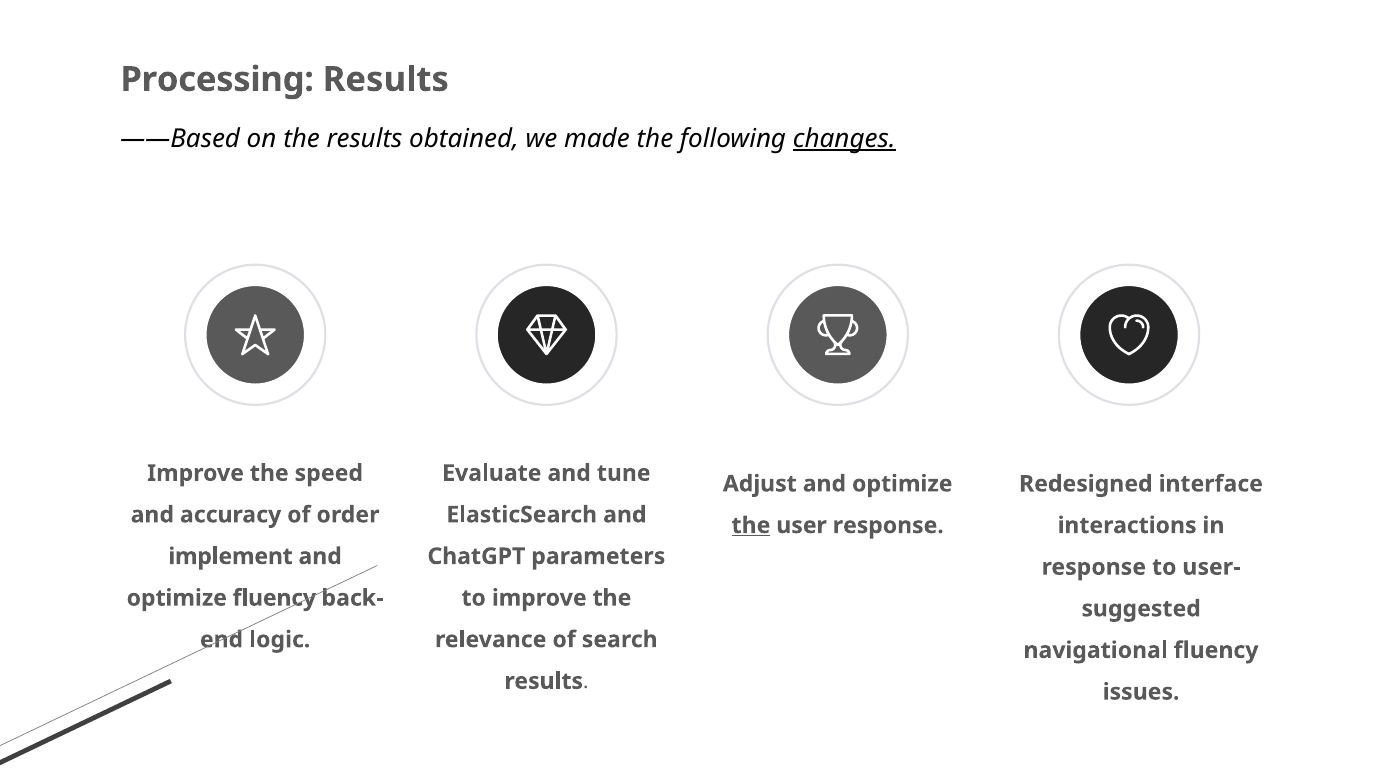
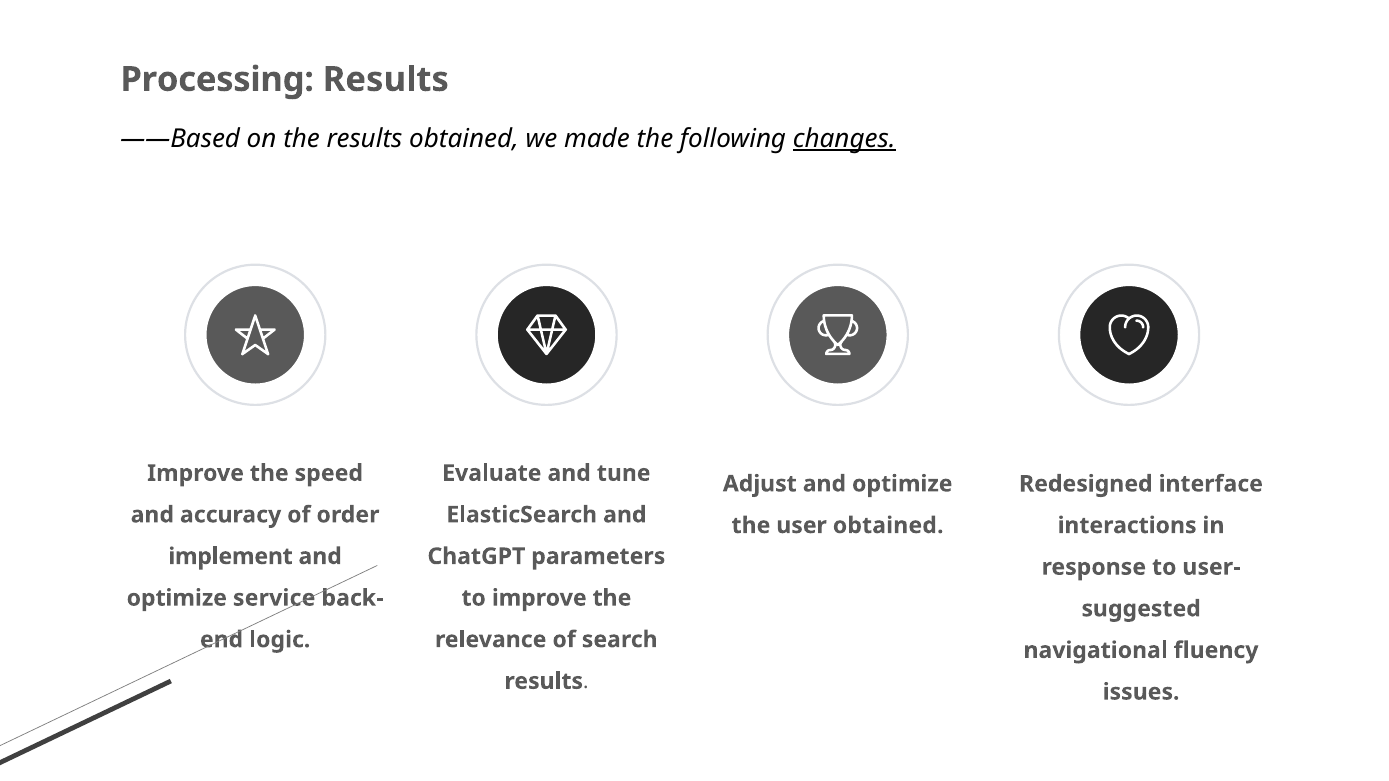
the underline: present -> none (751, 526)
user response: response -> obtained (888, 526)
optimize fluency: fluency -> service (274, 598)
